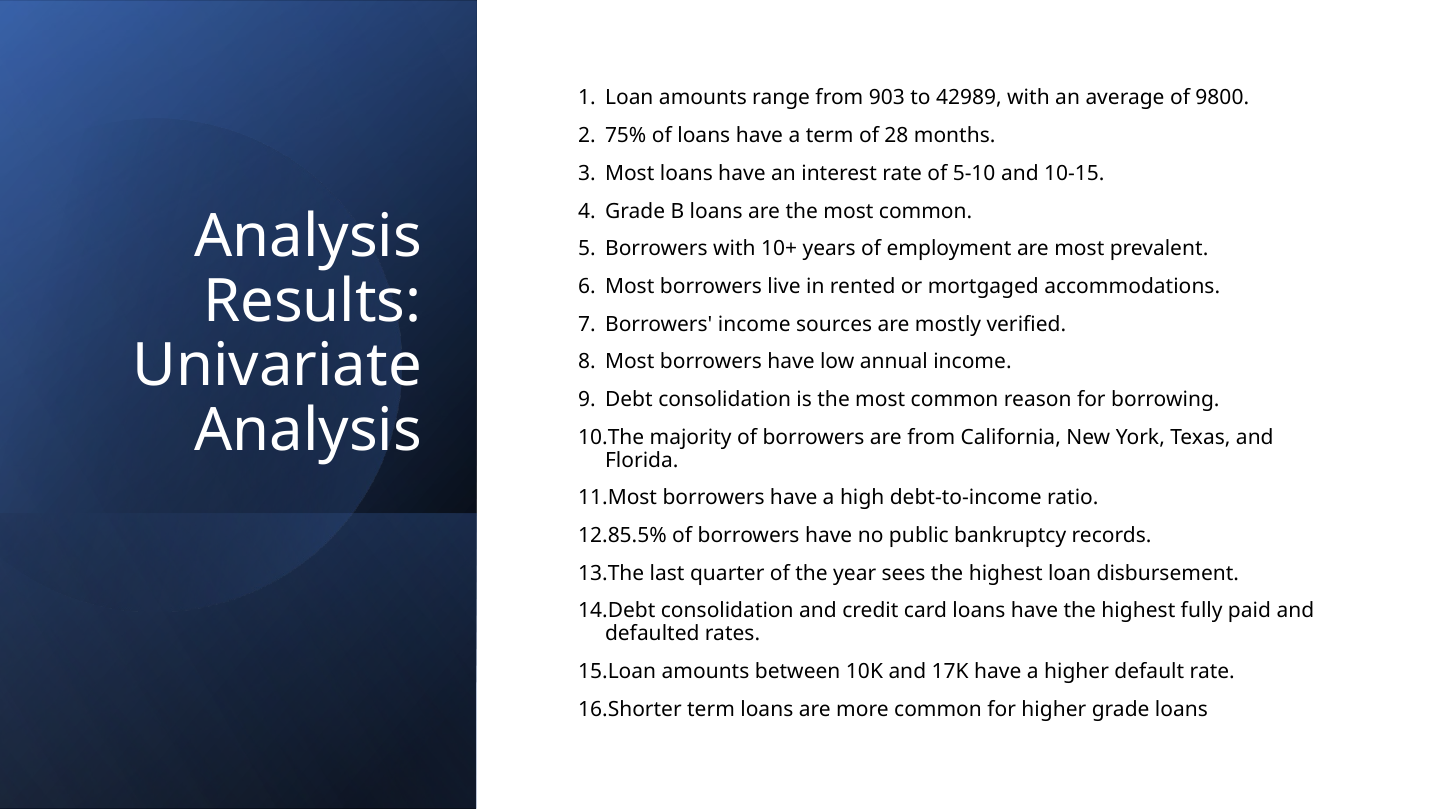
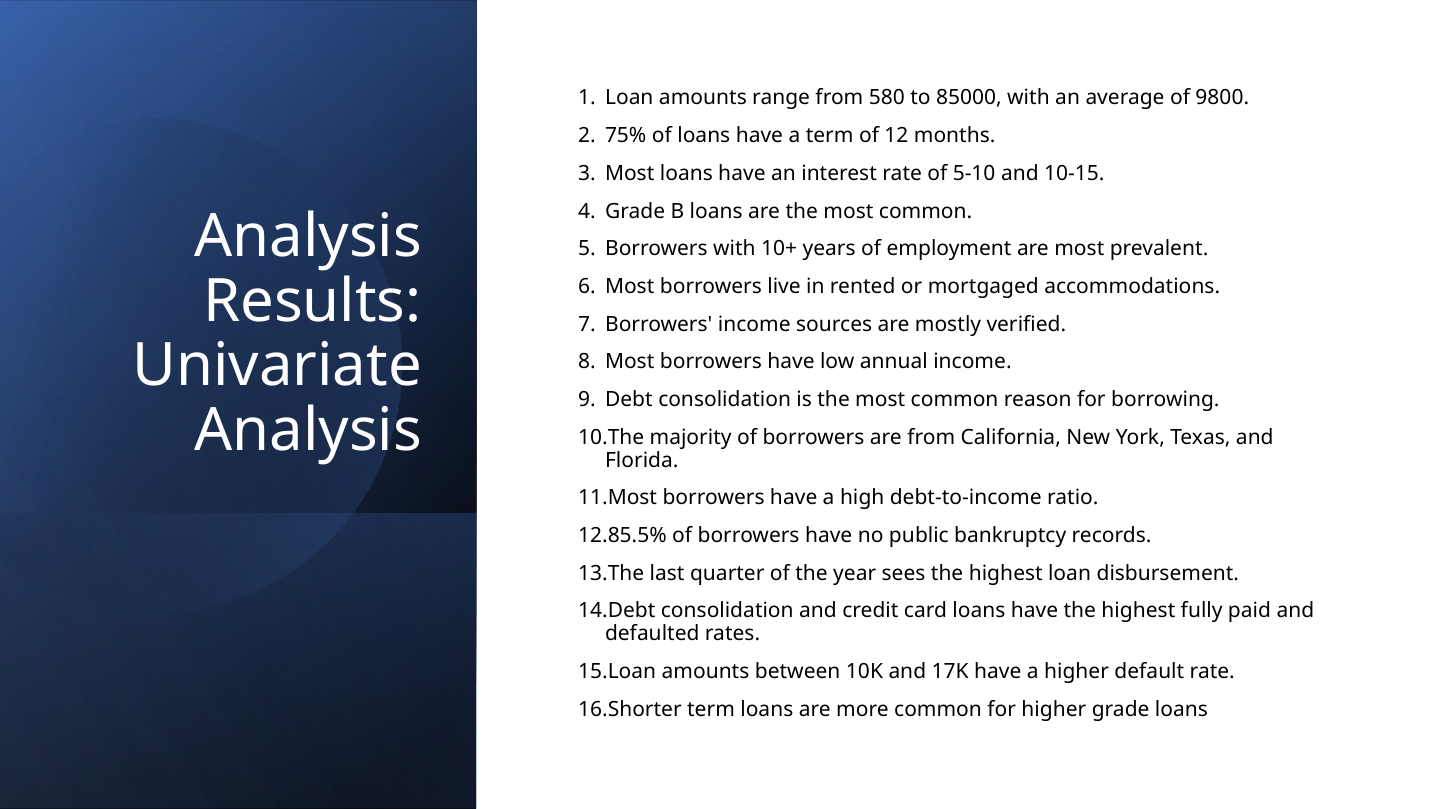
903: 903 -> 580 (887, 98)
42989: 42989 -> 85000 (969, 98)
28: 28 -> 12 (896, 136)
